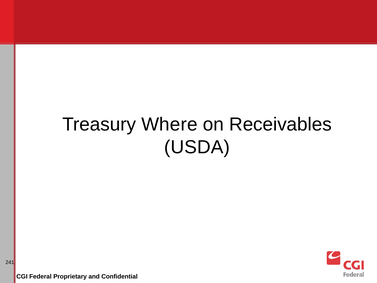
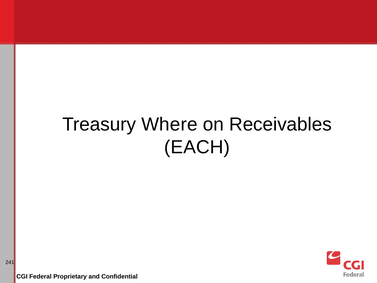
USDA: USDA -> EACH (197, 147)
